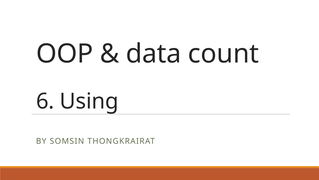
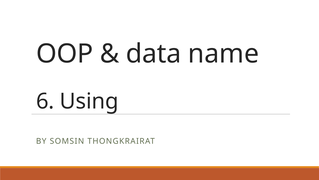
count: count -> name (223, 54)
